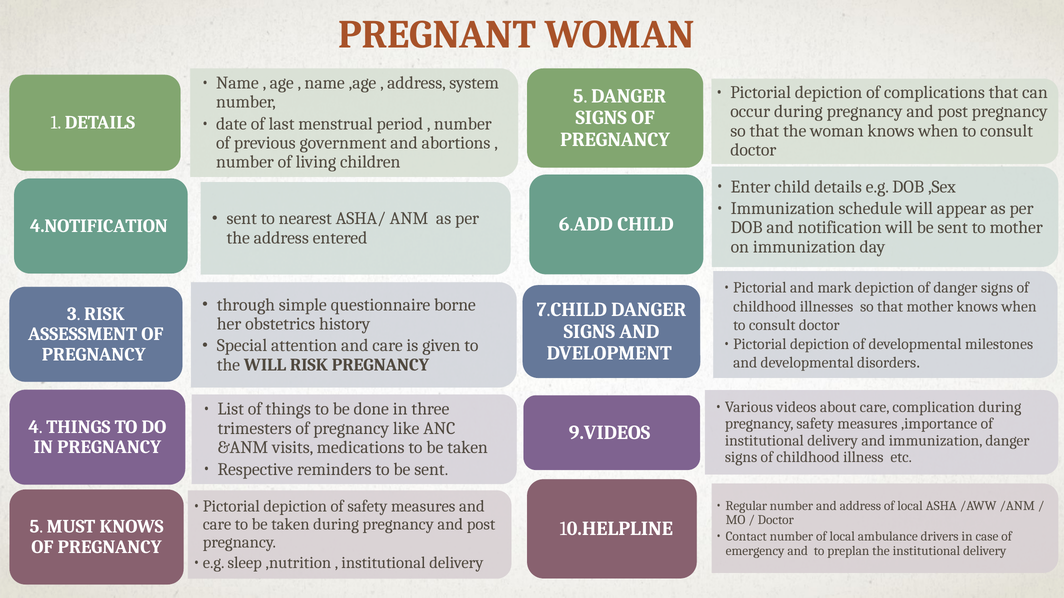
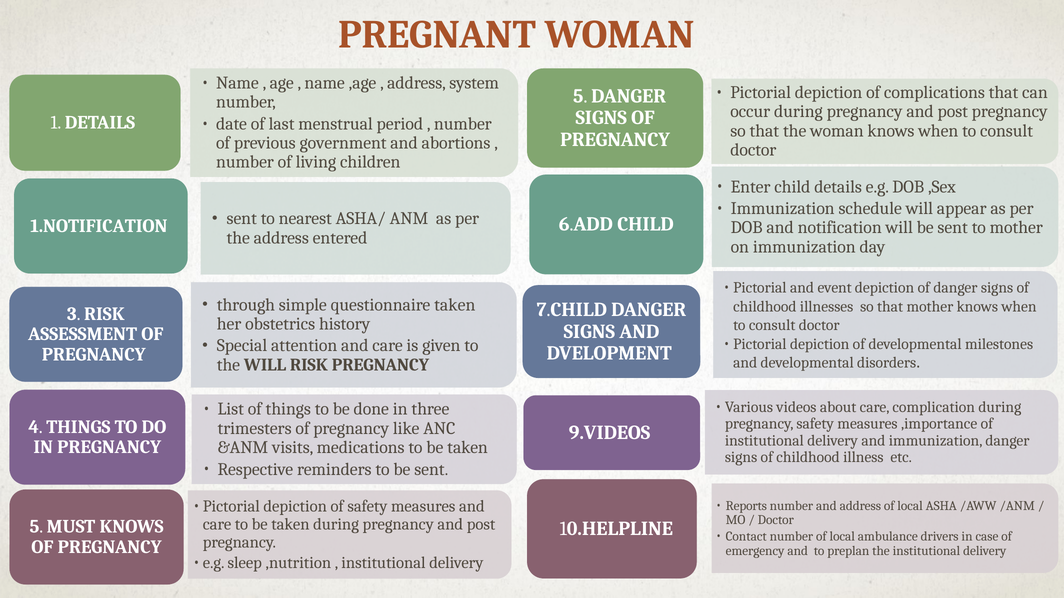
4.NOTIFICATION: 4.NOTIFICATION -> 1.NOTIFICATION (99, 226)
mark: mark -> event (835, 288)
questionnaire borne: borne -> taken (455, 305)
Regular: Regular -> Reports (746, 506)
